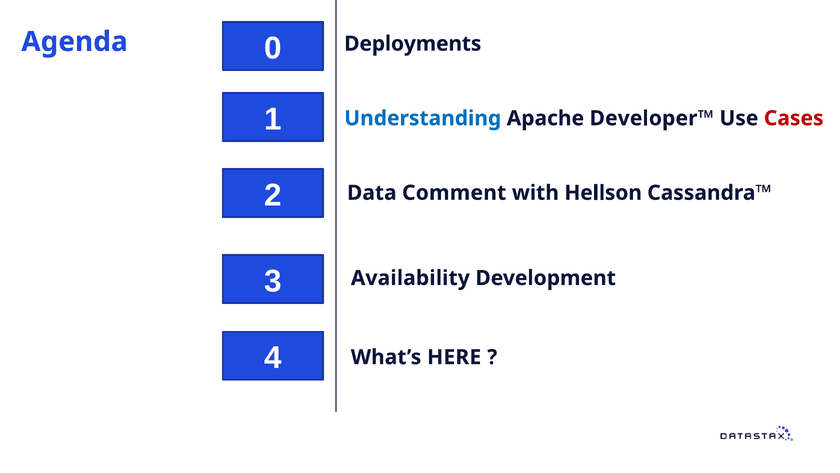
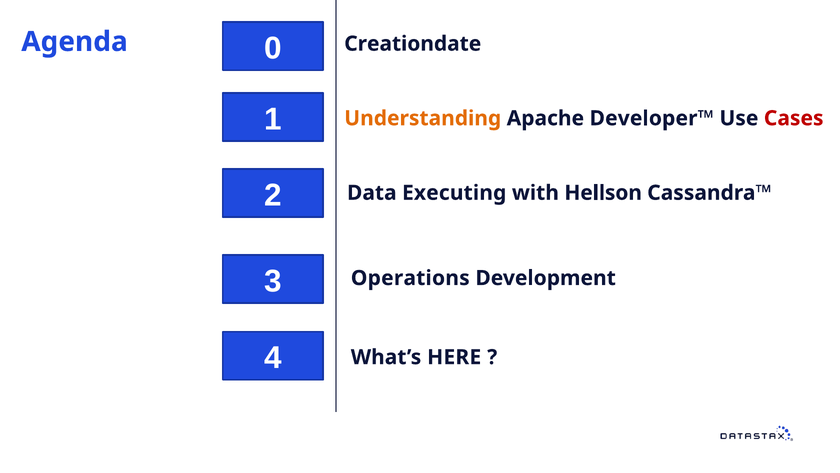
Deployments: Deployments -> Creationdate (413, 44)
Understanding colour: blue -> orange (423, 118)
Comment: Comment -> Executing (454, 193)
Availability: Availability -> Operations (410, 278)
